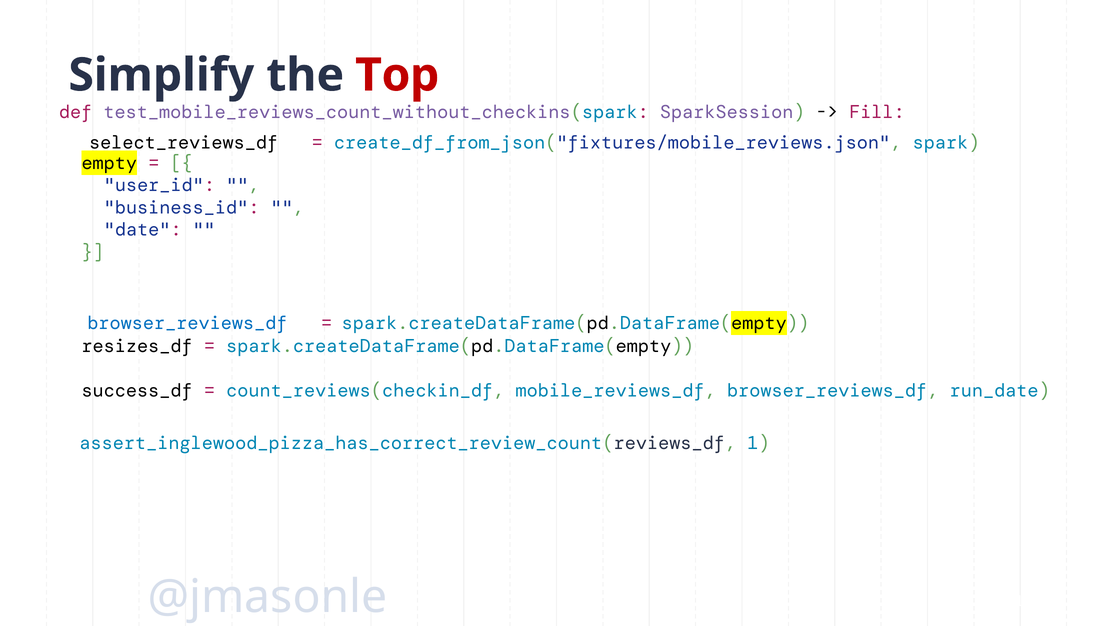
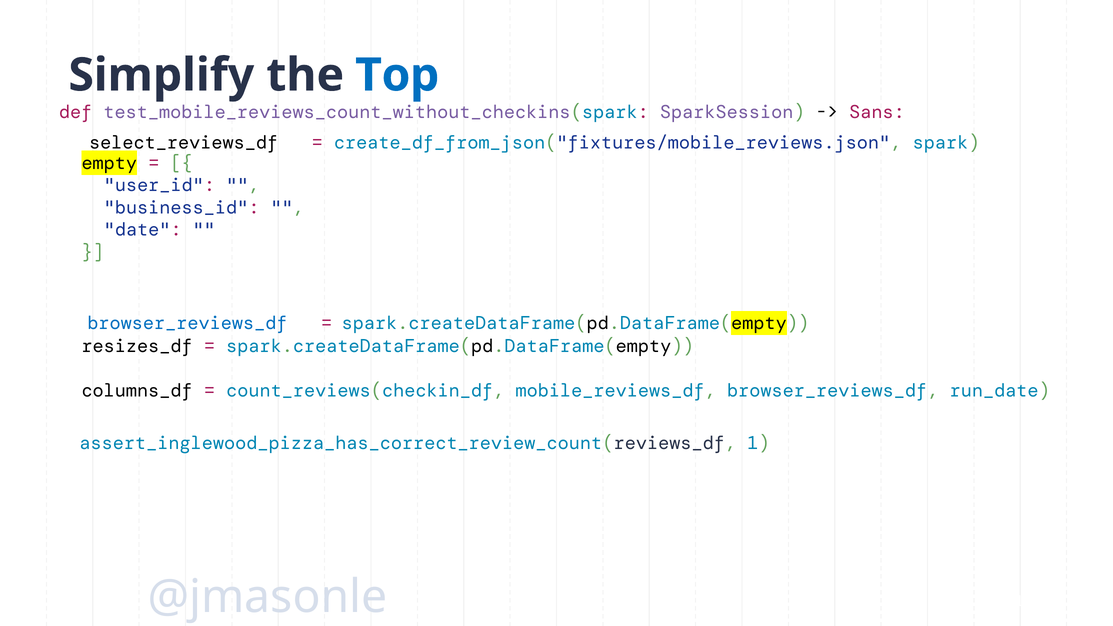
Top colour: red -> blue (397, 75)
Fill: Fill -> Sans (877, 112)
success_df: success_df -> columns_df (137, 390)
